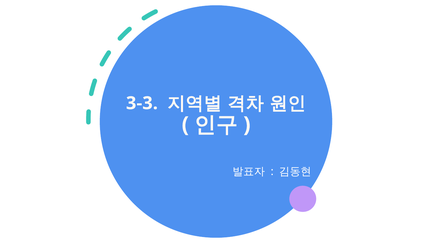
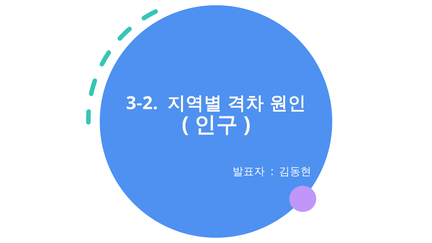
3-3: 3-3 -> 3-2 (142, 103)
